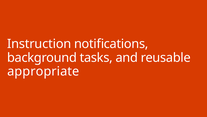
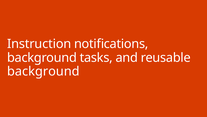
appropriate: appropriate -> background (43, 71)
